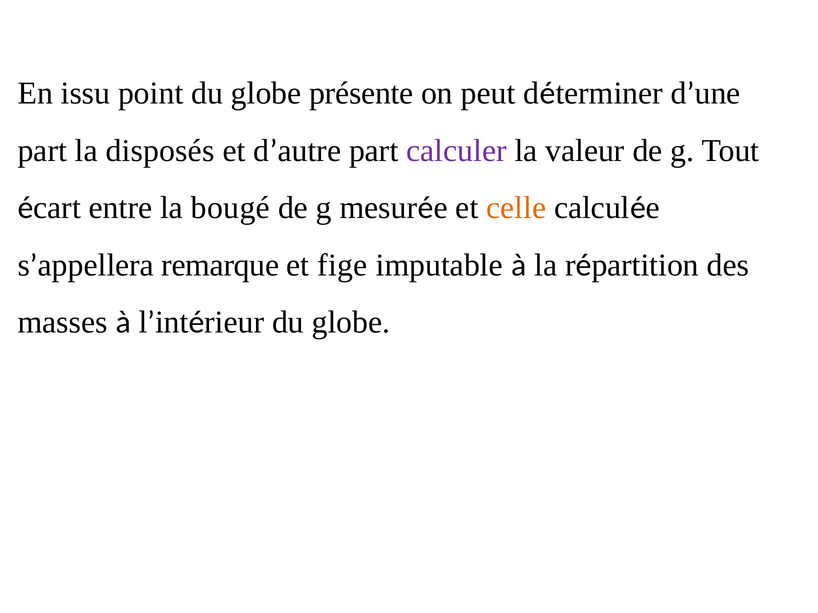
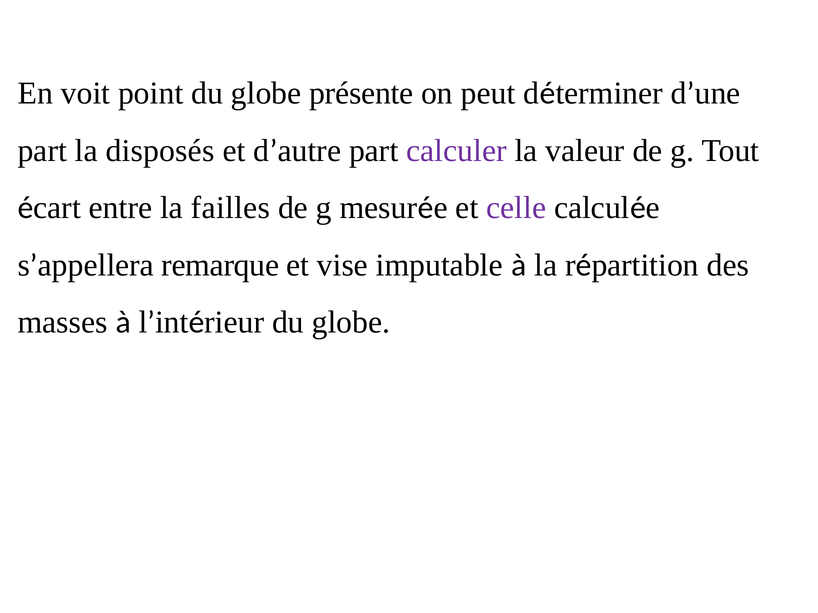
issu: issu -> voit (86, 94)
bougé: bougé -> failles (230, 208)
celle colour: orange -> purple (516, 208)
fige: fige -> vise (342, 265)
